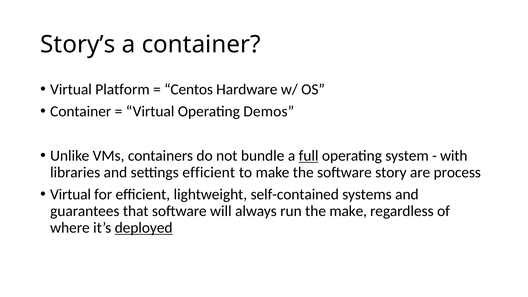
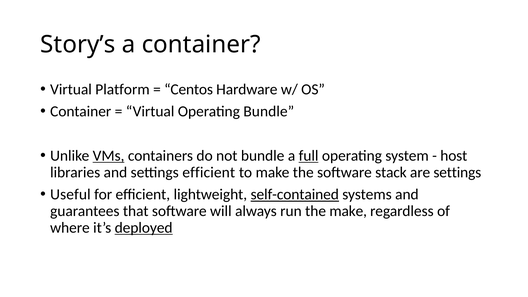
Operating Demos: Demos -> Bundle (269, 111)
VMs underline: none -> present (109, 156)
with: with -> host (454, 156)
story: story -> stack (391, 172)
are process: process -> settings (457, 172)
Virtual: Virtual -> Useful (70, 194)
self-contained underline: none -> present (295, 194)
